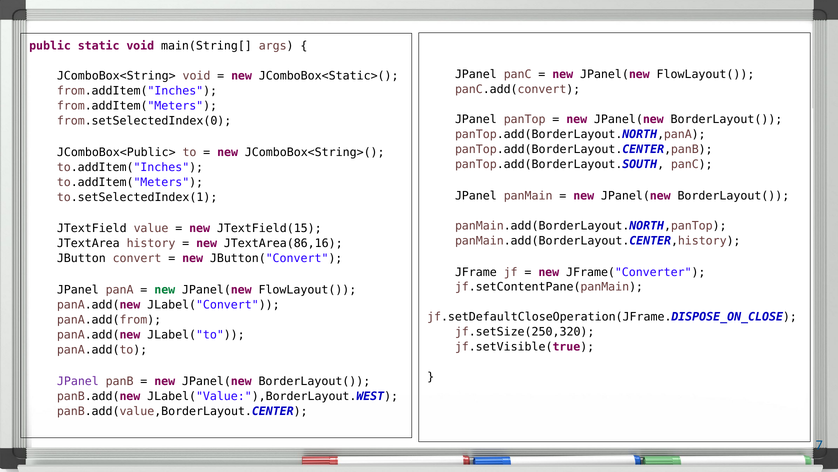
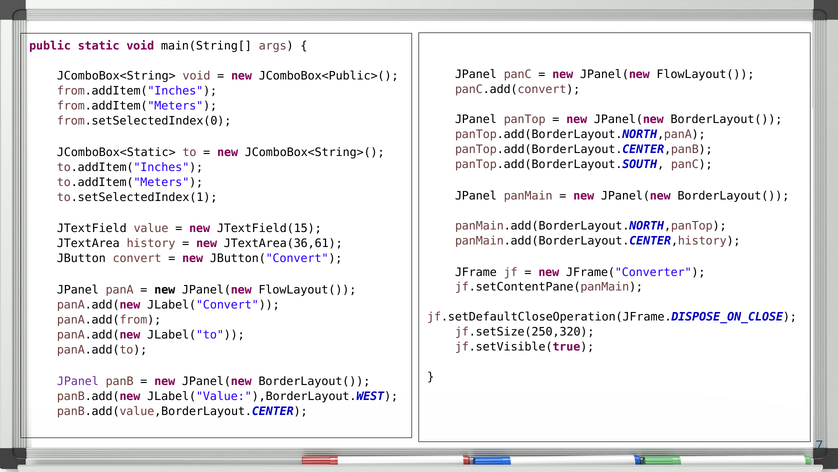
JComboBox<Static>(: JComboBox<Static>( -> JComboBox<Public>( (329, 76)
JComboBox<Public>: JComboBox<Public> -> JComboBox<Static> (116, 152)
JTextArea(86,16: JTextArea(86,16 -> JTextArea(36,61 (283, 243)
new colour: green -> black (165, 290)
